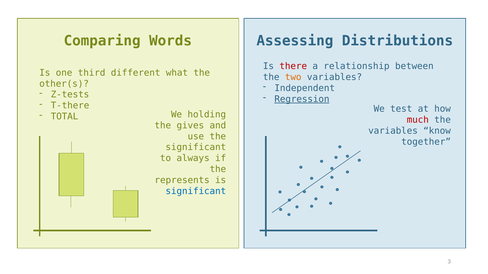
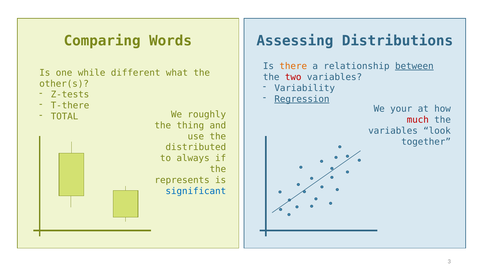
there colour: red -> orange (293, 66)
between underline: none -> present (414, 66)
third: third -> while (92, 73)
two colour: orange -> red (293, 77)
Independent: Independent -> Variability (305, 88)
test: test -> your (401, 109)
holding: holding -> roughly (207, 115)
gives: gives -> thing (190, 126)
know: know -> look (437, 131)
significant: significant -> distributed (196, 148)
